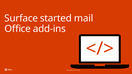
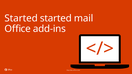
Surface: Surface -> Started (21, 18)
